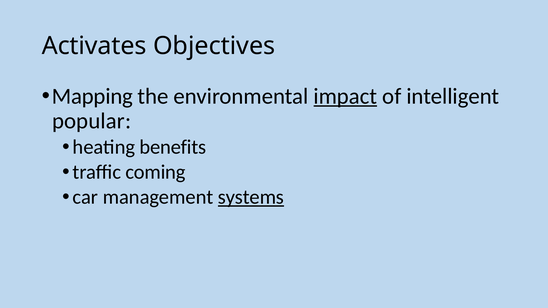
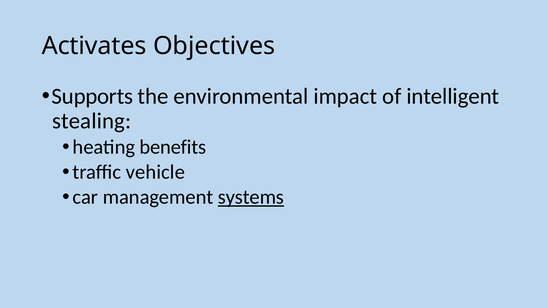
Mapping: Mapping -> Supports (92, 96)
impact underline: present -> none (345, 96)
popular: popular -> stealing (92, 121)
coming: coming -> vehicle (155, 172)
